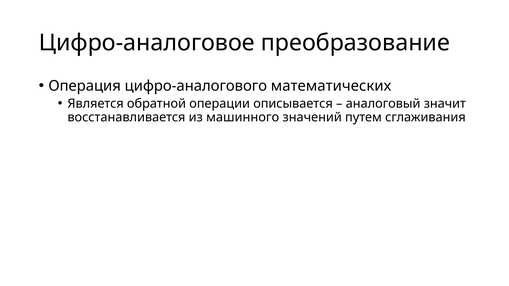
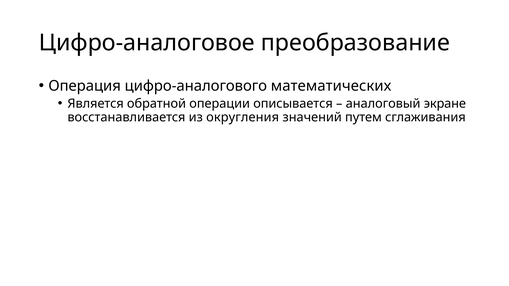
значит: значит -> экране (445, 104)
машинного: машинного -> округления (243, 117)
